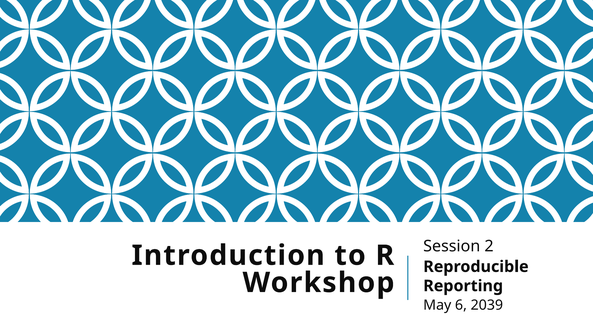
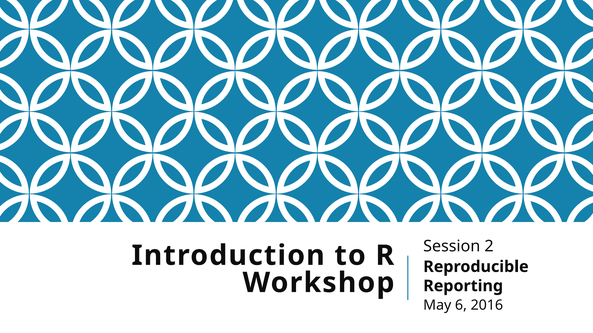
2039: 2039 -> 2016 (487, 306)
